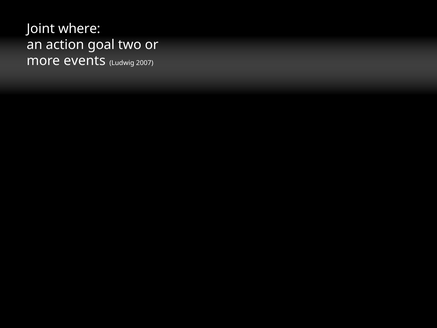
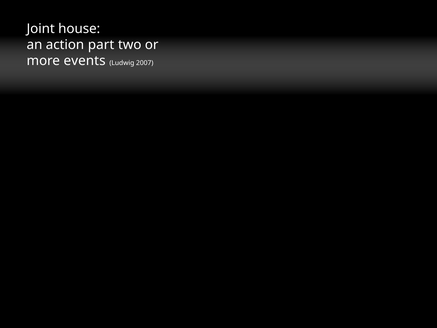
where: where -> house (79, 29)
goal: goal -> part (101, 45)
